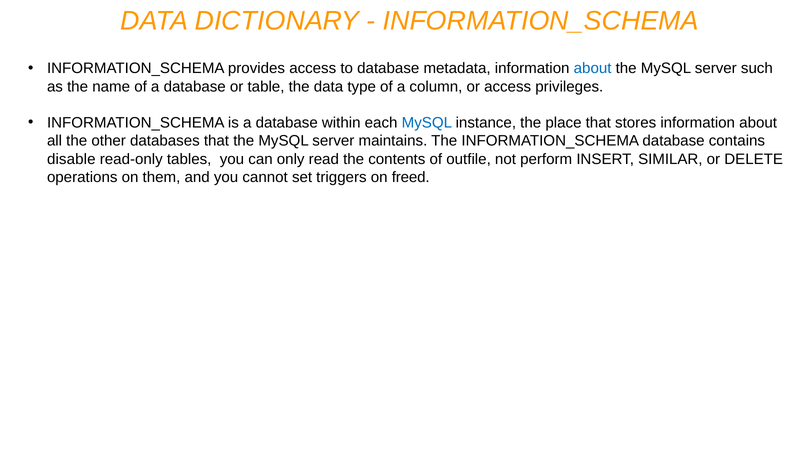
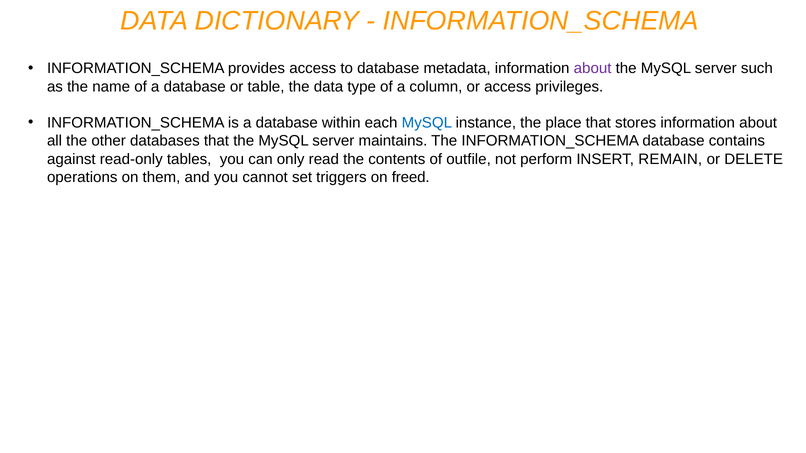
about colour: blue -> purple (593, 68)
disable: disable -> against (71, 159)
SIMILAR: SIMILAR -> REMAIN (670, 159)
